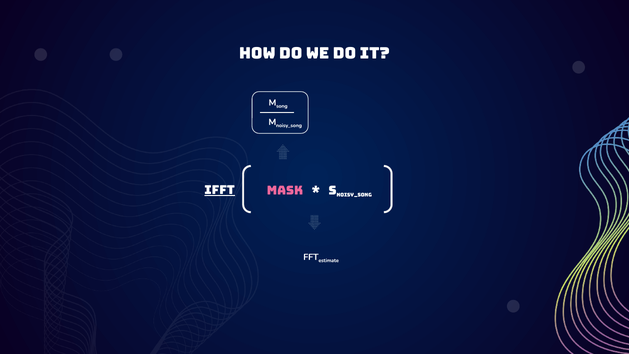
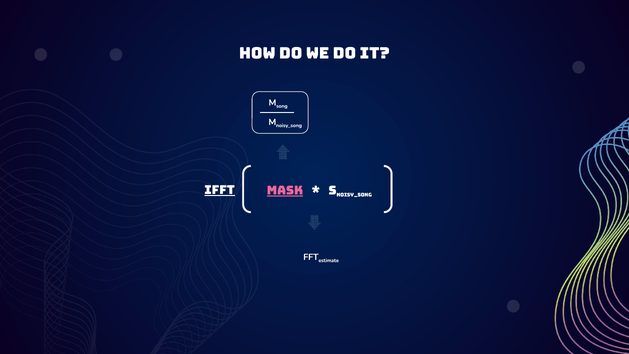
Mask underline: none -> present (285, 191)
